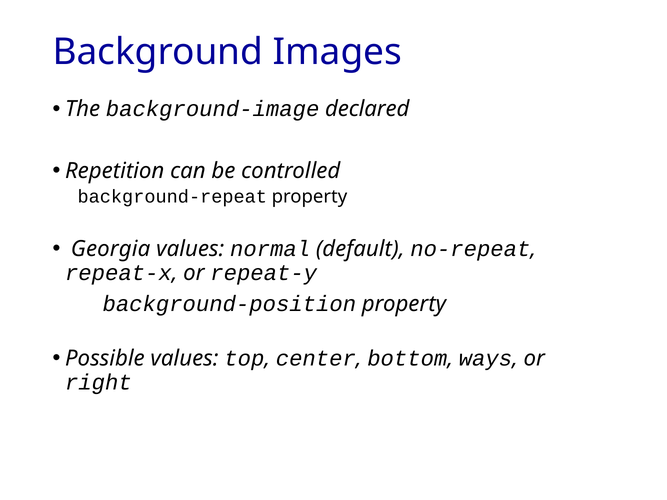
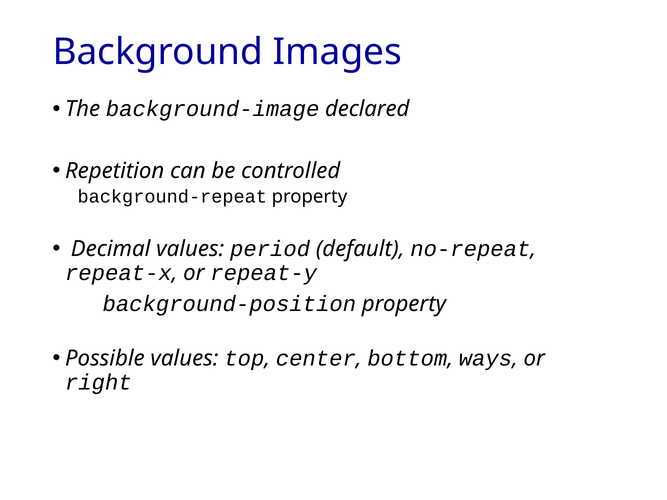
Georgia: Georgia -> Decimal (111, 249)
normal: normal -> period (270, 249)
